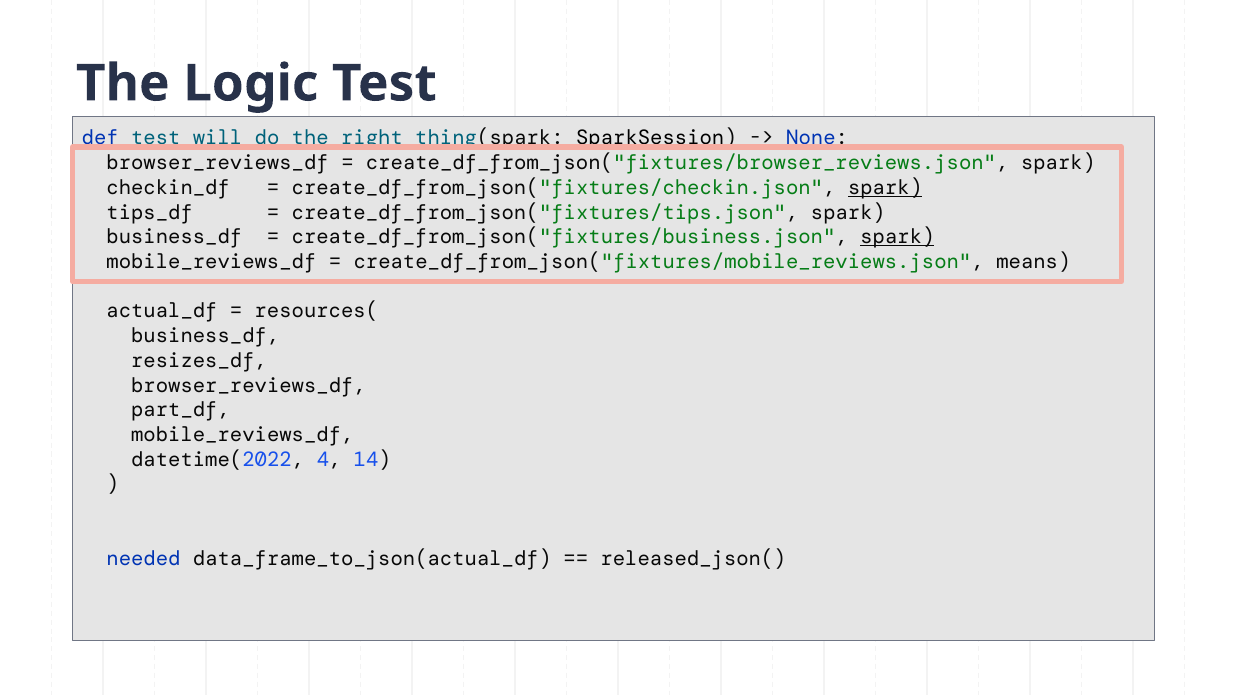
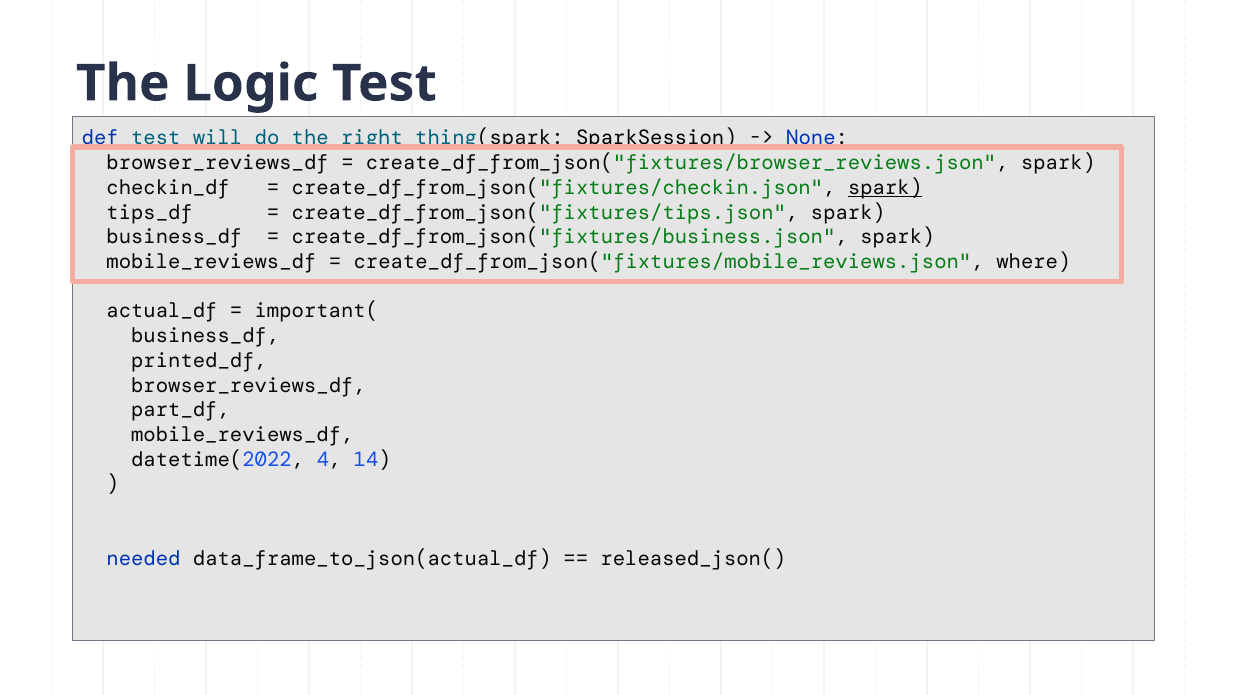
spark underline: present -> none (897, 237)
means: means -> where (1033, 262)
resources(: resources( -> important( (316, 311)
resizes_df: resizes_df -> printed_df (199, 361)
